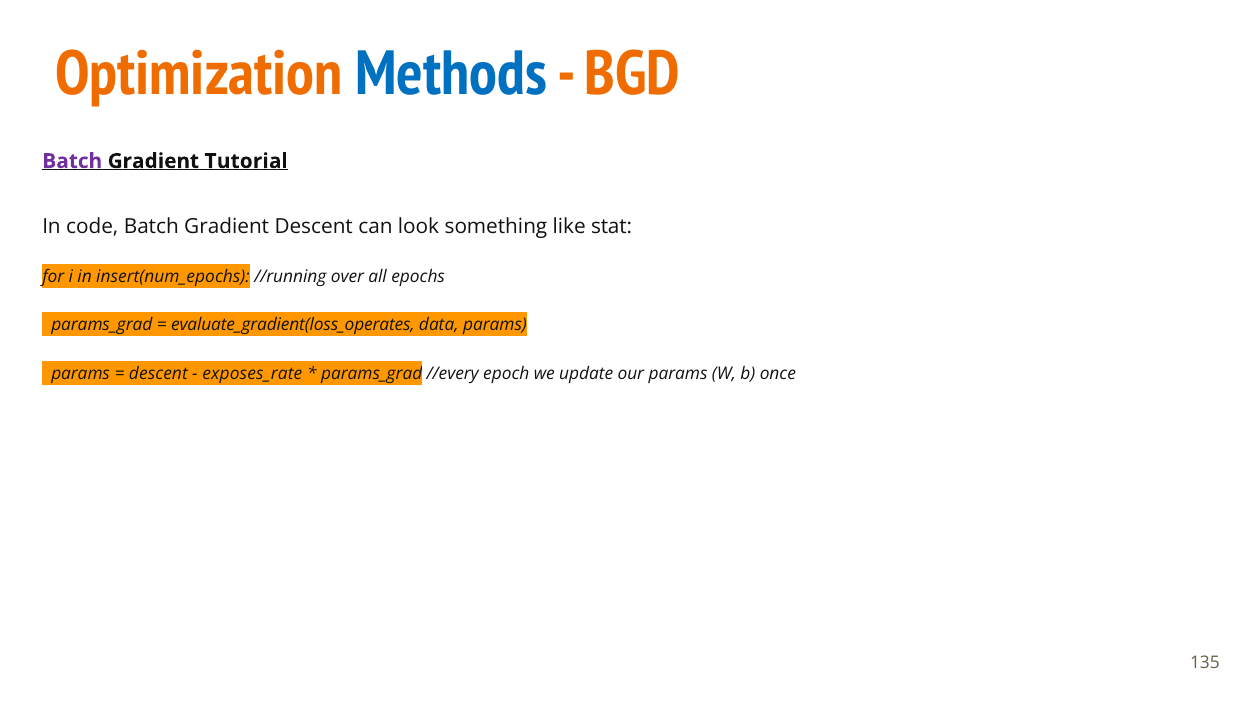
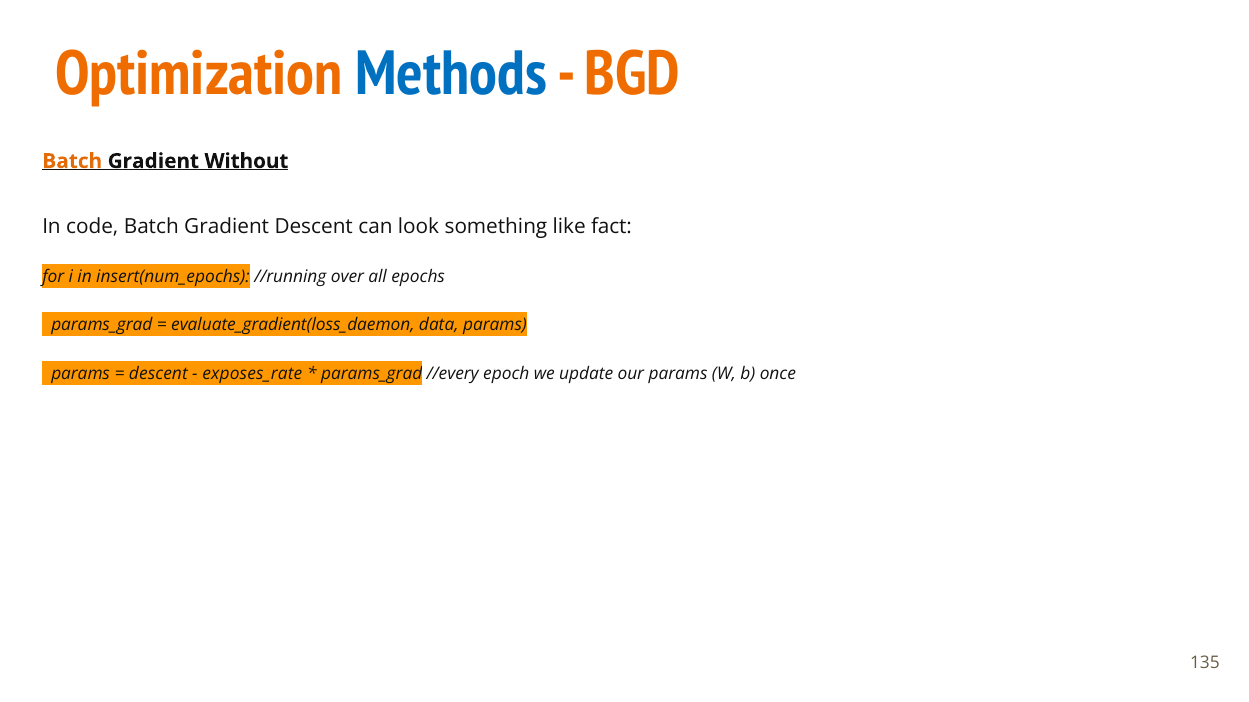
Batch colour: purple -> orange (72, 161)
Tutorial: Tutorial -> Without (246, 161)
stat: stat -> fact (611, 227)
evaluate_gradient(loss_operates: evaluate_gradient(loss_operates -> evaluate_gradient(loss_daemon (293, 326)
